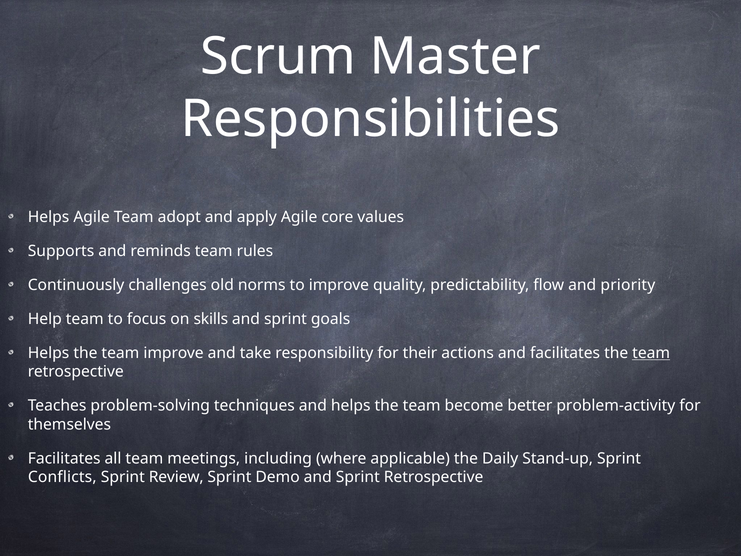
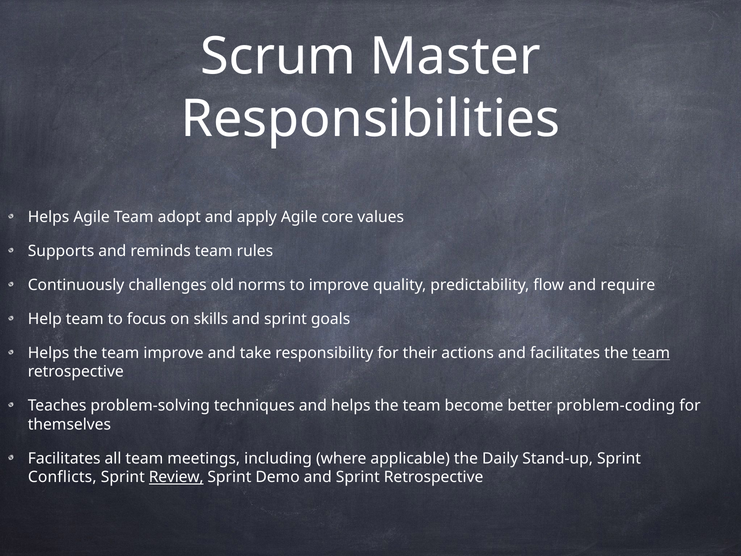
priority: priority -> require (628, 285)
problem-activity: problem-activity -> problem-coding (616, 406)
Review underline: none -> present (176, 477)
